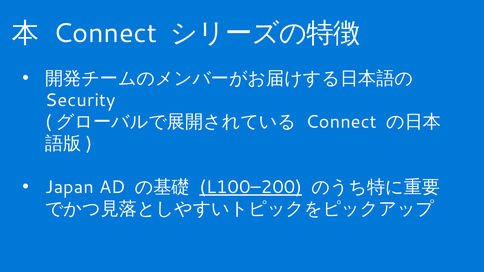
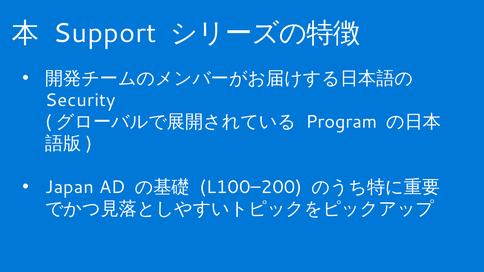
Connect: Connect -> Support (105, 33)
Connect: Connect -> Program (341, 122)
L100–200 underline: present -> none (251, 187)
